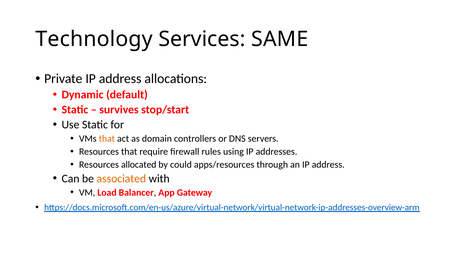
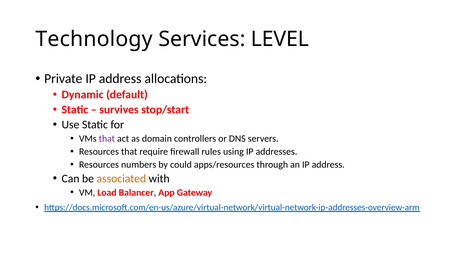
SAME: SAME -> LEVEL (280, 39)
that colour: orange -> purple (107, 138)
allocated: allocated -> numbers (139, 164)
